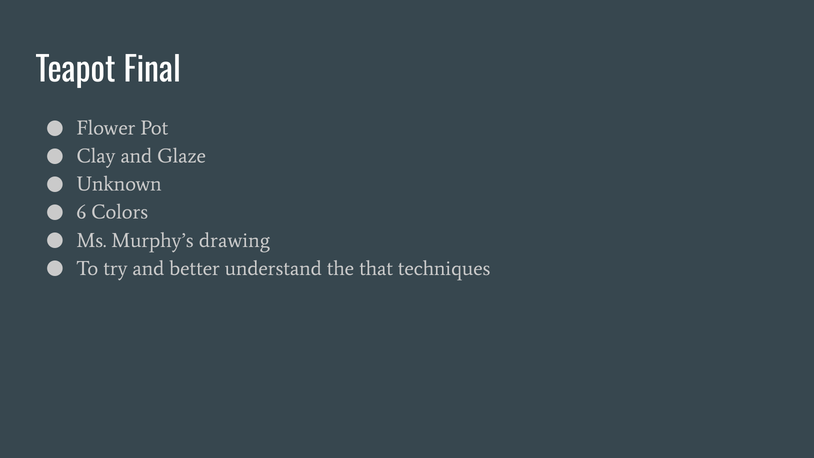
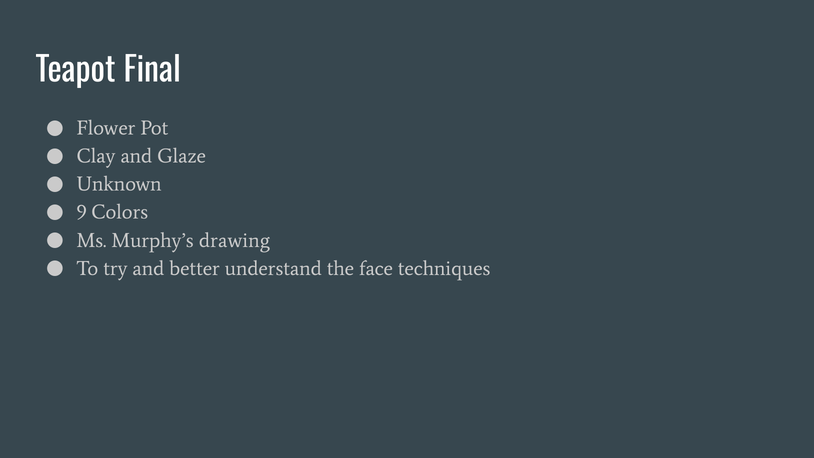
6: 6 -> 9 (82, 212)
that: that -> face (376, 268)
